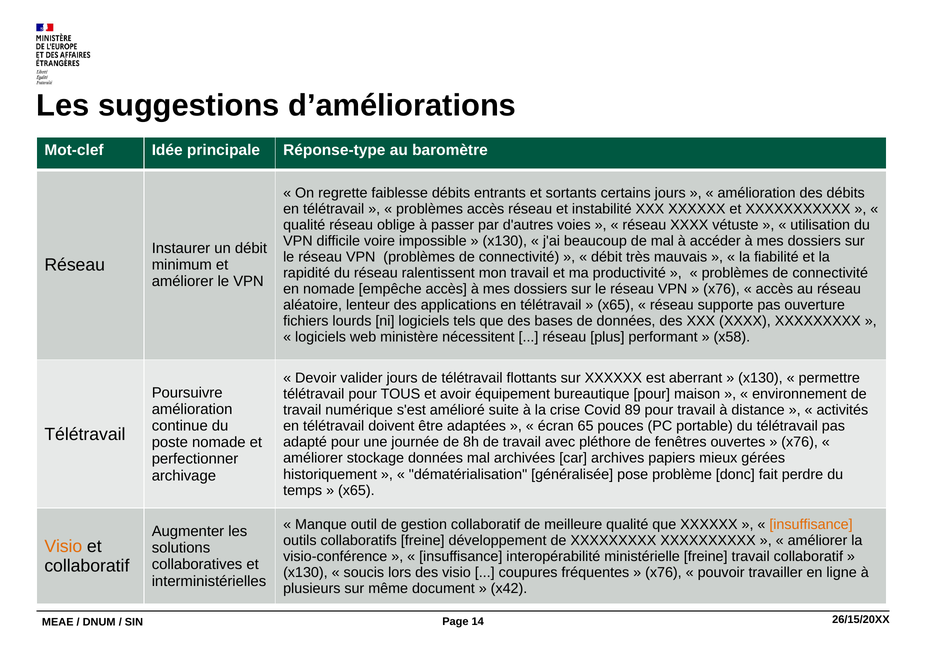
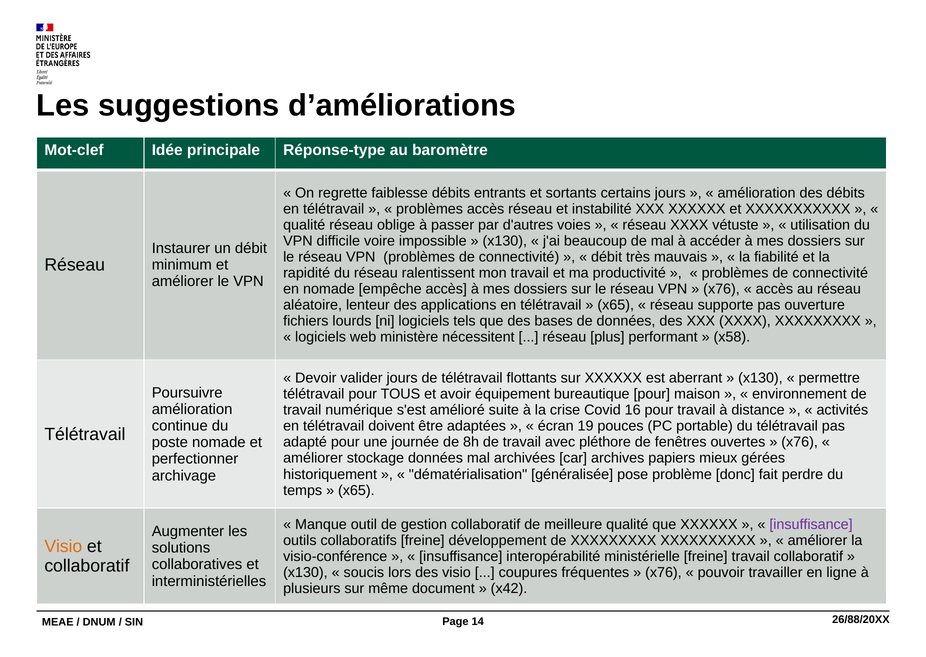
89: 89 -> 16 (633, 410)
65: 65 -> 19 (586, 426)
insuffisance colour: orange -> purple (811, 524)
26/15/20XX: 26/15/20XX -> 26/88/20XX (861, 619)
